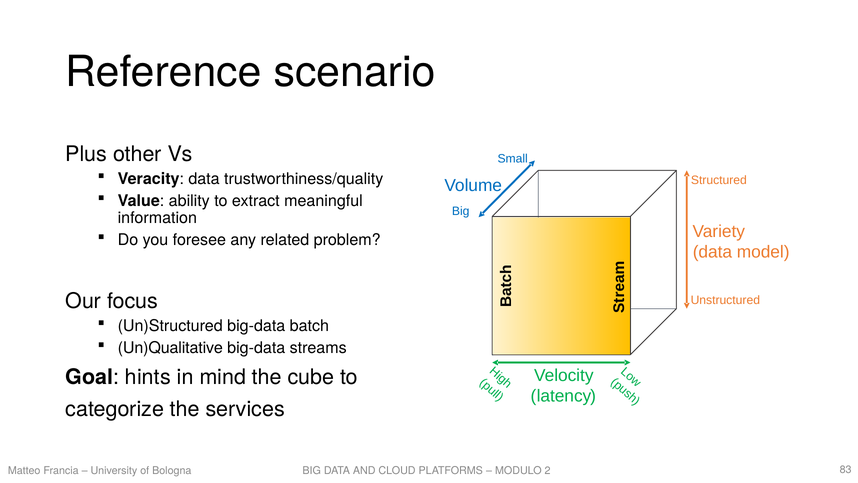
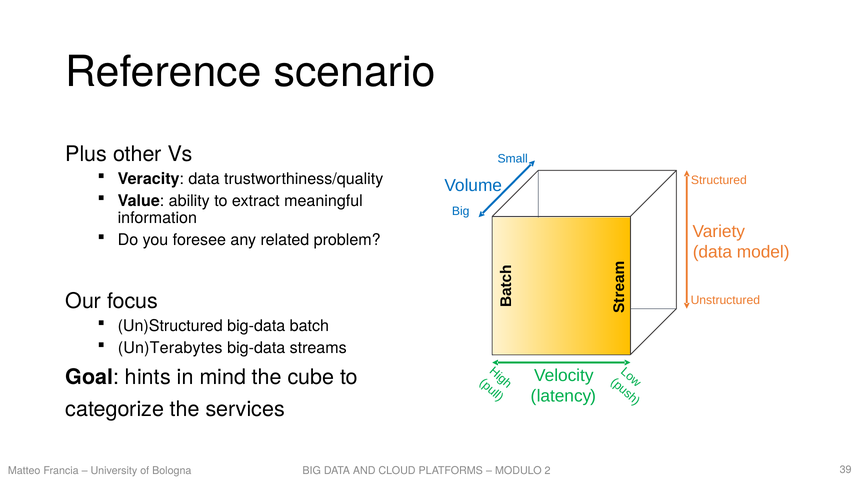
Un)Qualitative: Un)Qualitative -> Un)Terabytes (170, 348)
83: 83 -> 39 (846, 469)
